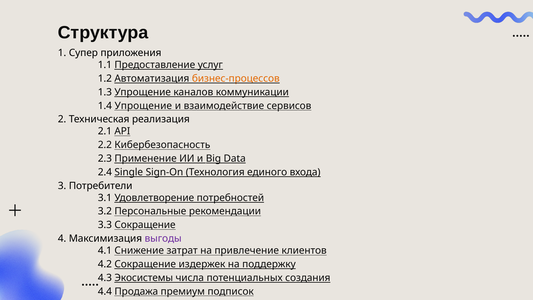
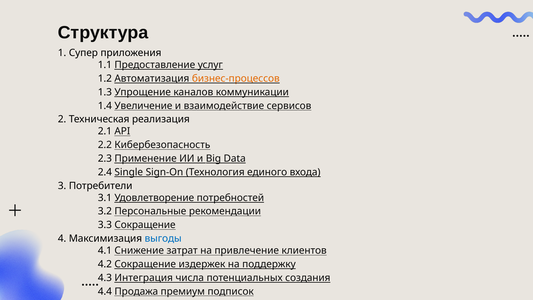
1.4 Упрощение: Упрощение -> Увеличение (143, 106)
выгоды colour: purple -> blue (163, 238)
Экосистемы: Экосистемы -> Интеграция (144, 278)
